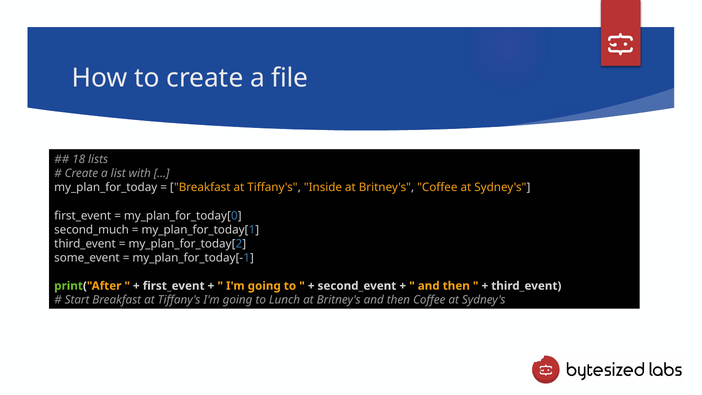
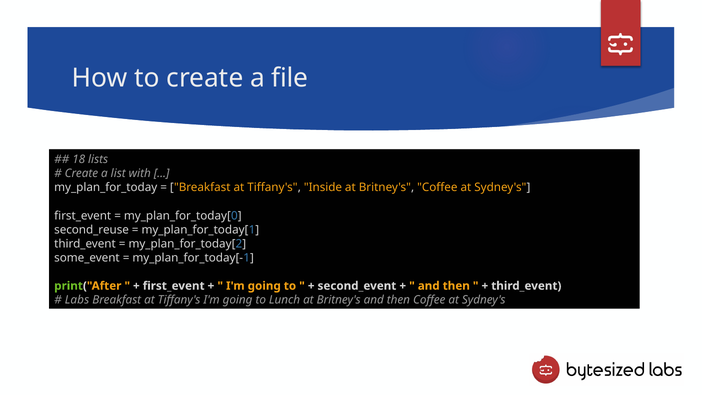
second_much: second_much -> second_reuse (92, 230)
Start: Start -> Labs (77, 300)
